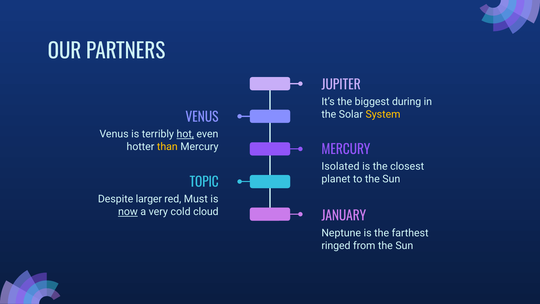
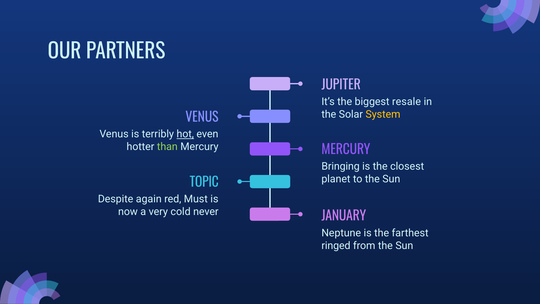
during: during -> resale (407, 102)
than colour: yellow -> light green (167, 147)
Isolated: Isolated -> Bringing (341, 166)
larger: larger -> again (149, 199)
now underline: present -> none (128, 212)
cloud: cloud -> never (206, 212)
